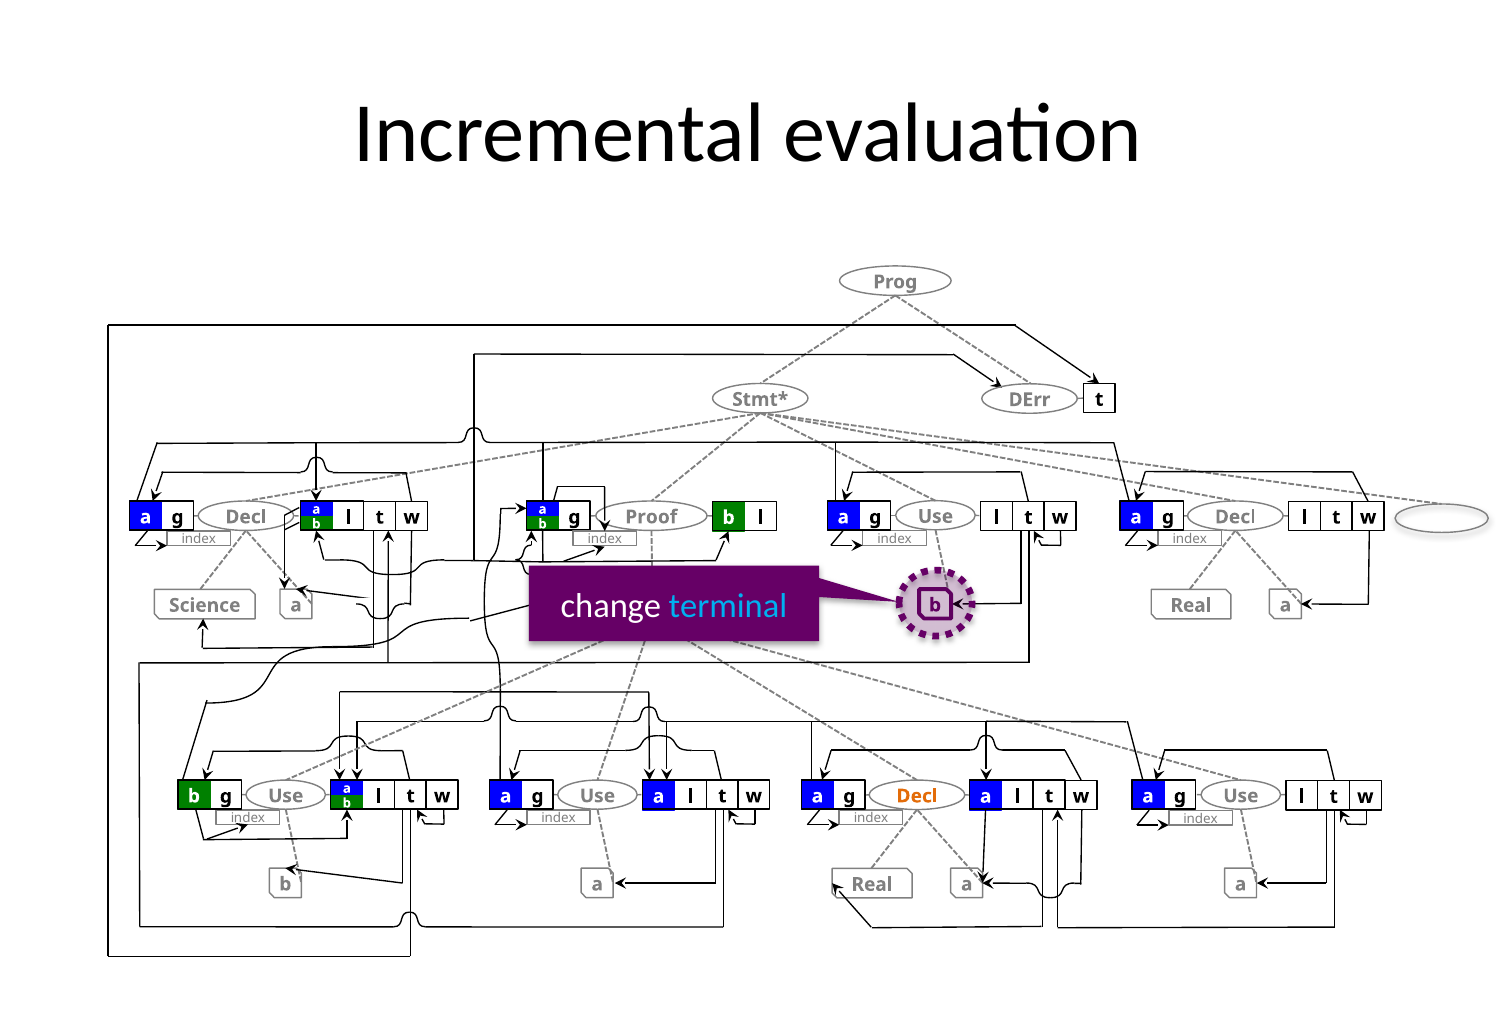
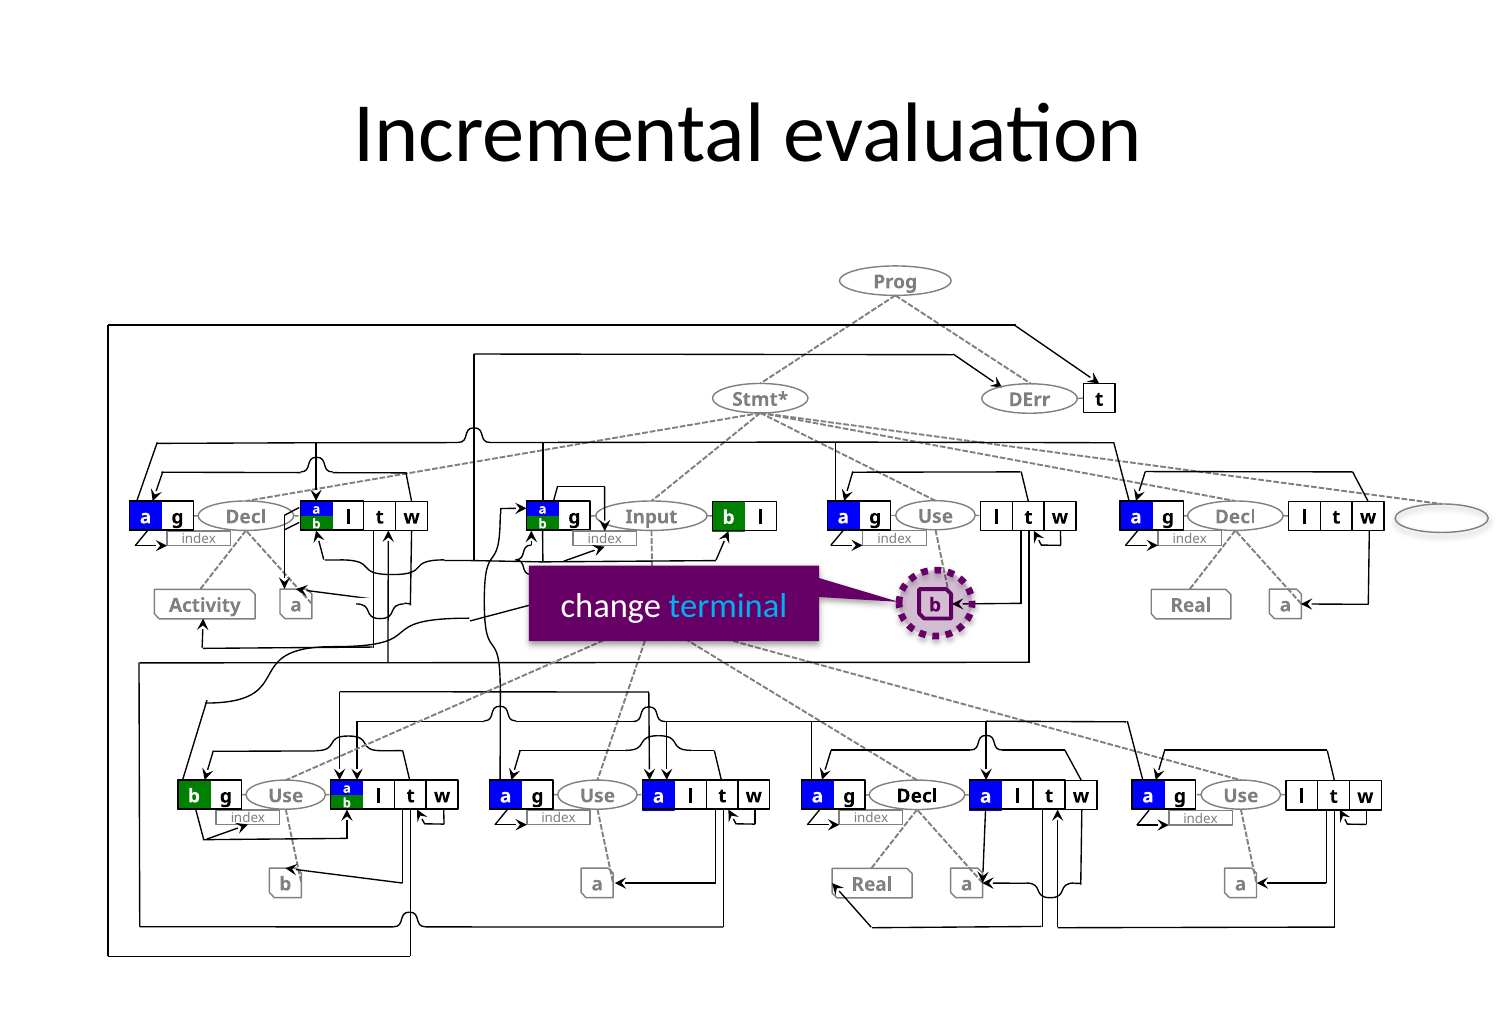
Proof: Proof -> Input (651, 517)
Science: Science -> Activity (205, 605)
Decl colour: orange -> black (917, 796)
